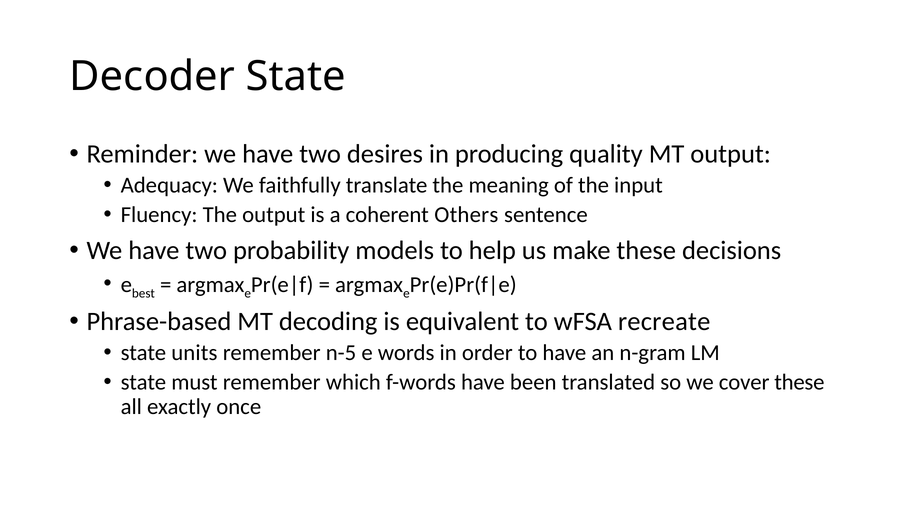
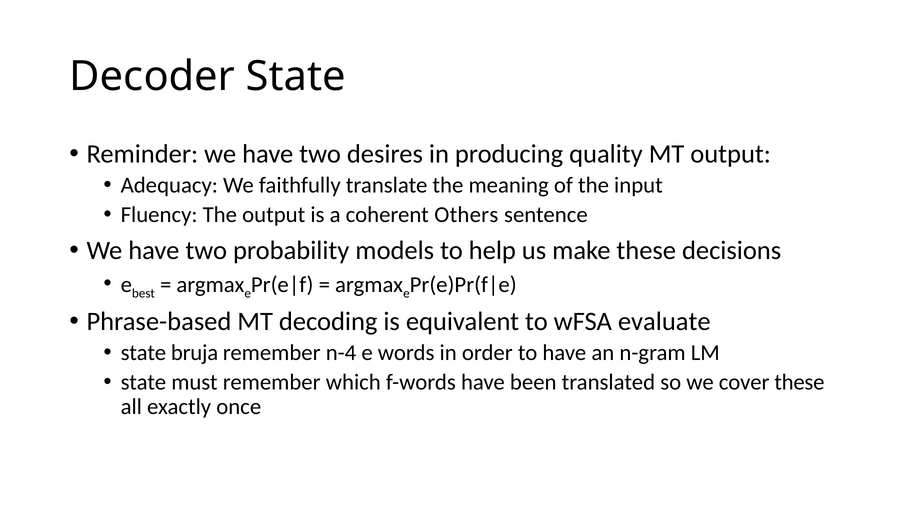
recreate: recreate -> evaluate (664, 322)
units: units -> bruja (195, 353)
n-5: n-5 -> n-4 (341, 353)
